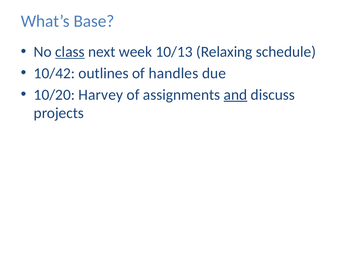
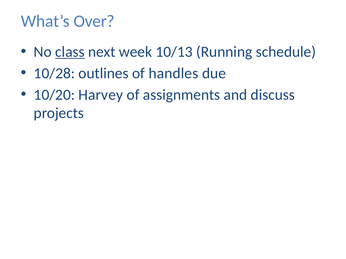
Base: Base -> Over (94, 21)
Relaxing: Relaxing -> Running (224, 52)
10/42: 10/42 -> 10/28 (54, 73)
and underline: present -> none (235, 95)
